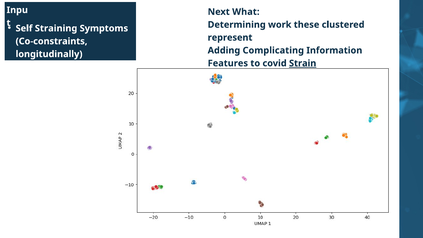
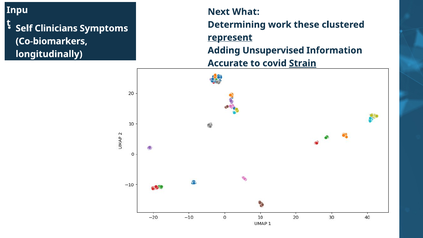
Straining: Straining -> Clinicians (56, 28)
represent underline: none -> present (230, 38)
Co-constraints: Co-constraints -> Co-biomarkers (52, 41)
Complicating: Complicating -> Unsupervised (273, 50)
Features: Features -> Accurate (228, 63)
